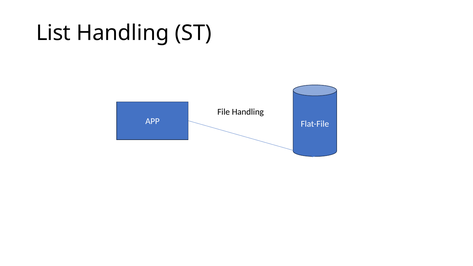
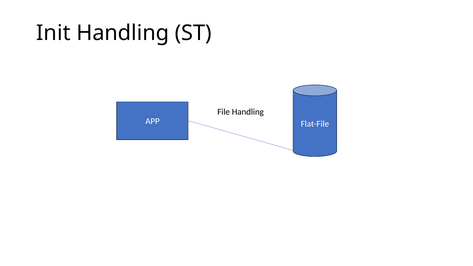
List: List -> Init (53, 33)
